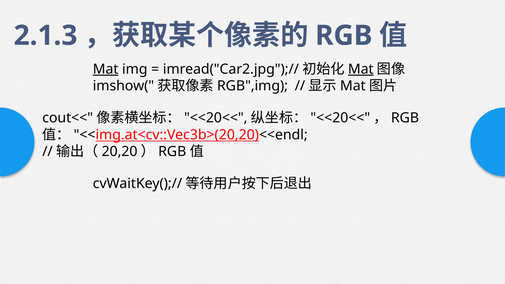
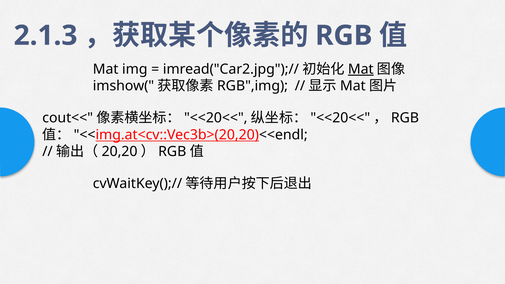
Mat underline: present -> none (106, 69)
